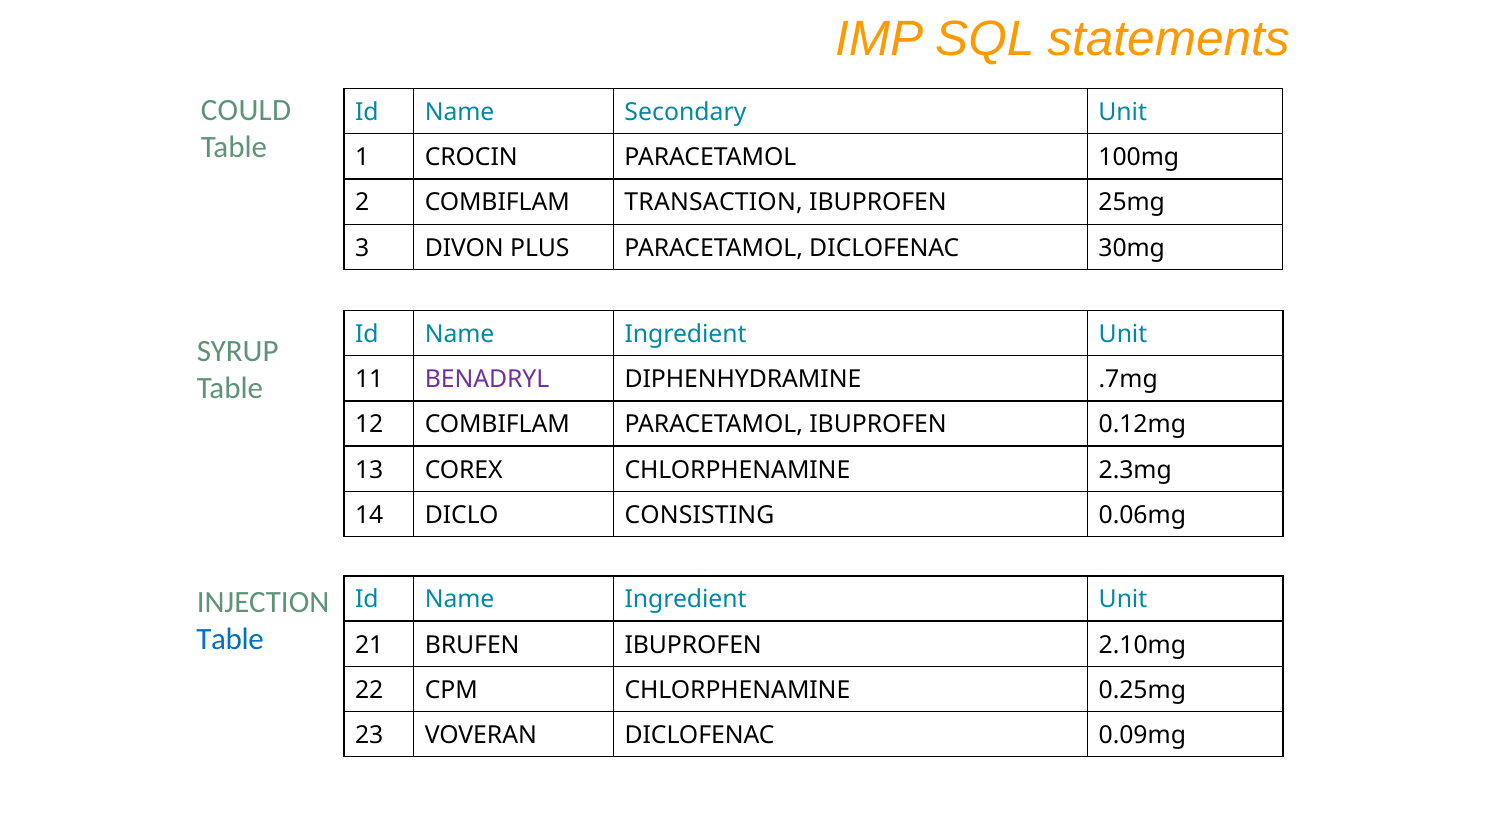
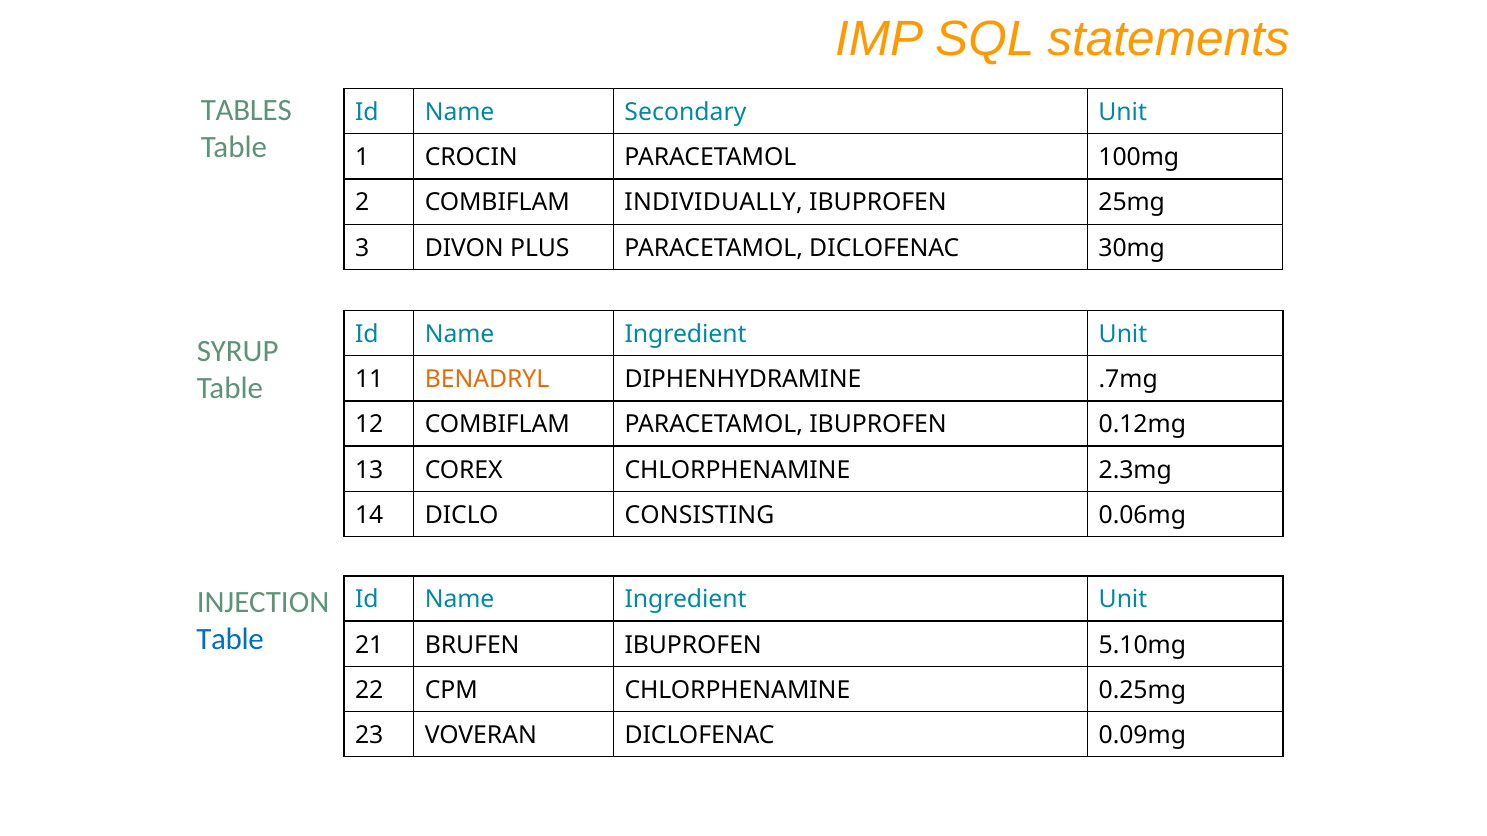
COULD: COULD -> TABLES (246, 110)
TRANSACTION: TRANSACTION -> INDIVIDUALLY (714, 203)
BENADRYL colour: purple -> orange (487, 380)
2.10mg: 2.10mg -> 5.10mg (1142, 645)
